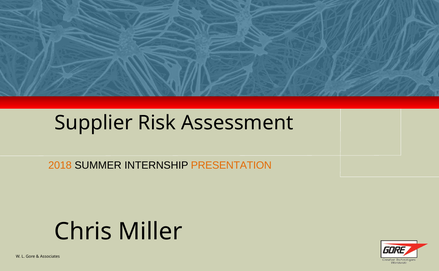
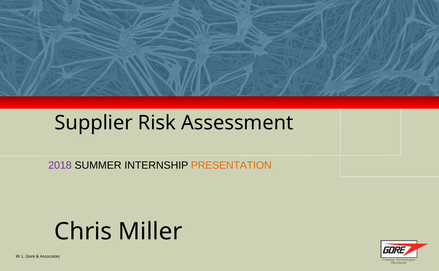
2018 colour: orange -> purple (60, 166)
